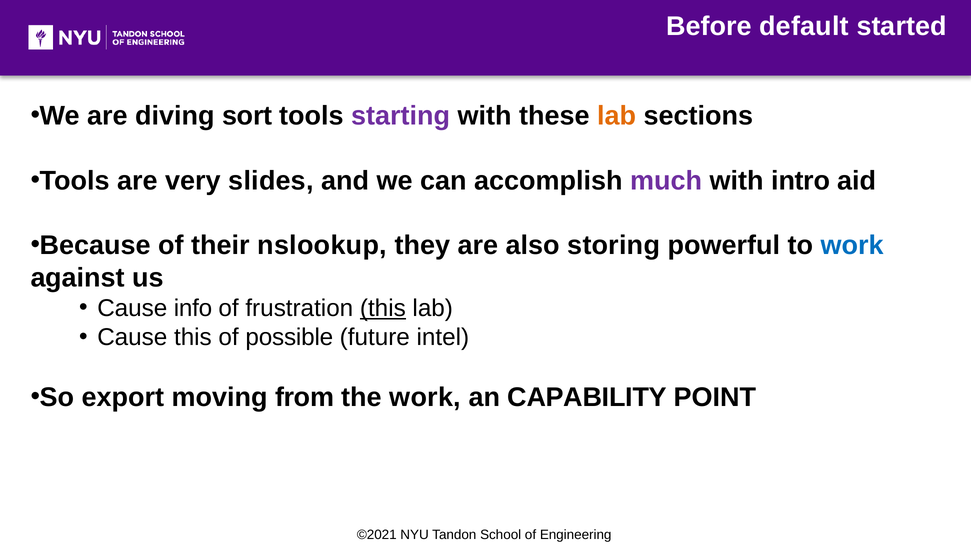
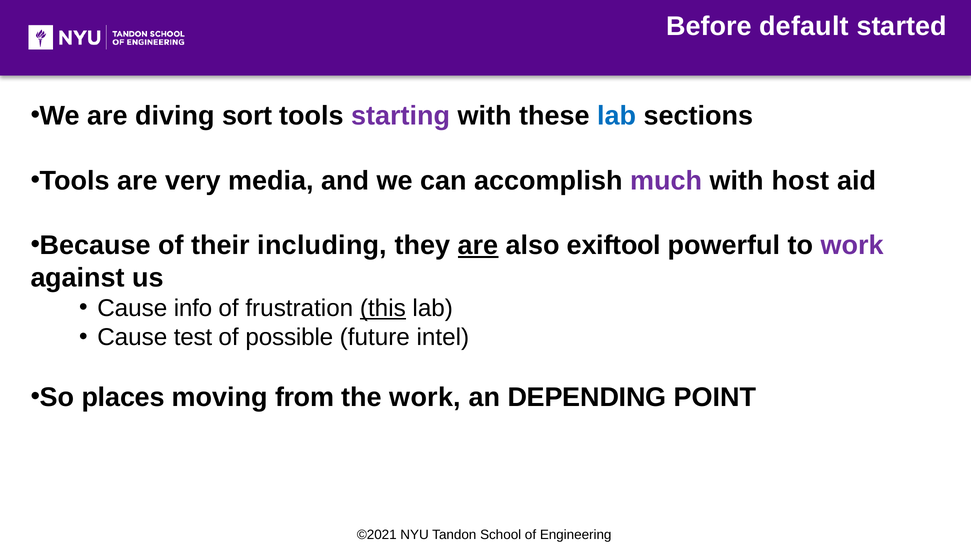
lab colour: orange -> blue (617, 116)
slides: slides -> media (271, 181)
intro: intro -> host (800, 181)
nslookup: nslookup -> including (322, 245)
are underline: none -> present (478, 245)
storing: storing -> exiftool (614, 245)
work colour: blue -> purple (852, 245)
Cause this: this -> test (193, 338)
export: export -> places (123, 398)
CAPABILITY: CAPABILITY -> DEPENDING (587, 398)
